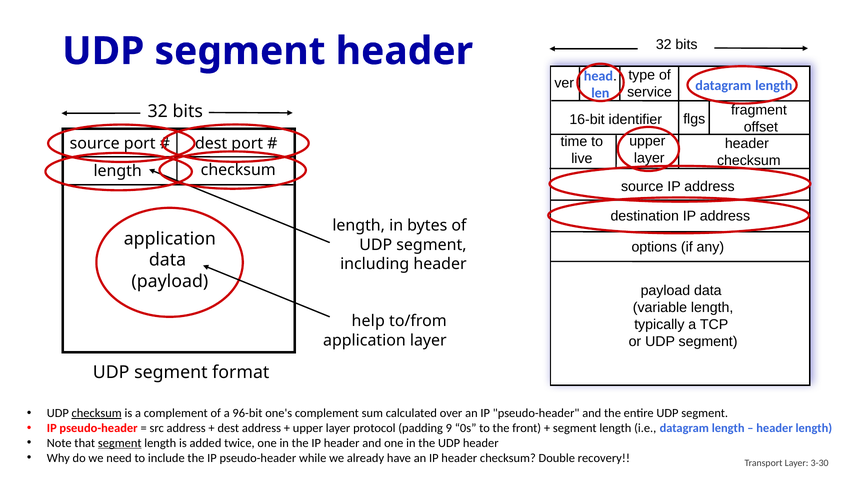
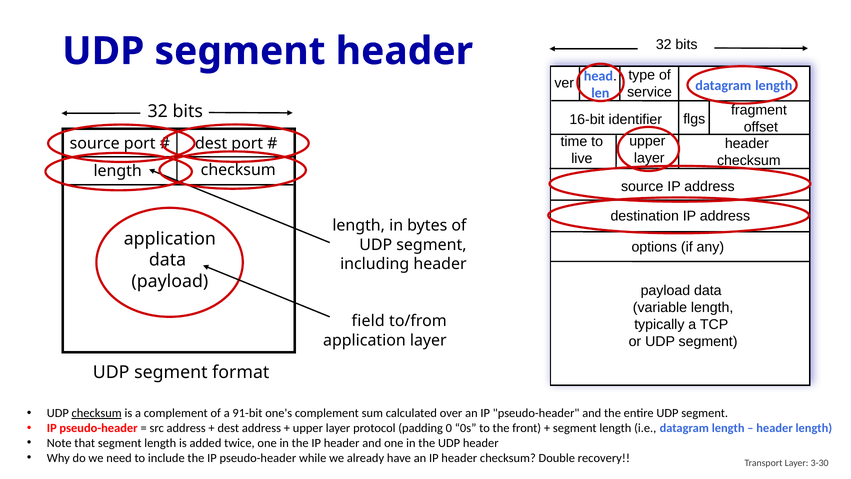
help: help -> field (368, 321)
96-bit: 96-bit -> 91-bit (247, 413)
9: 9 -> 0 (449, 428)
segment underline: present -> none (120, 443)
